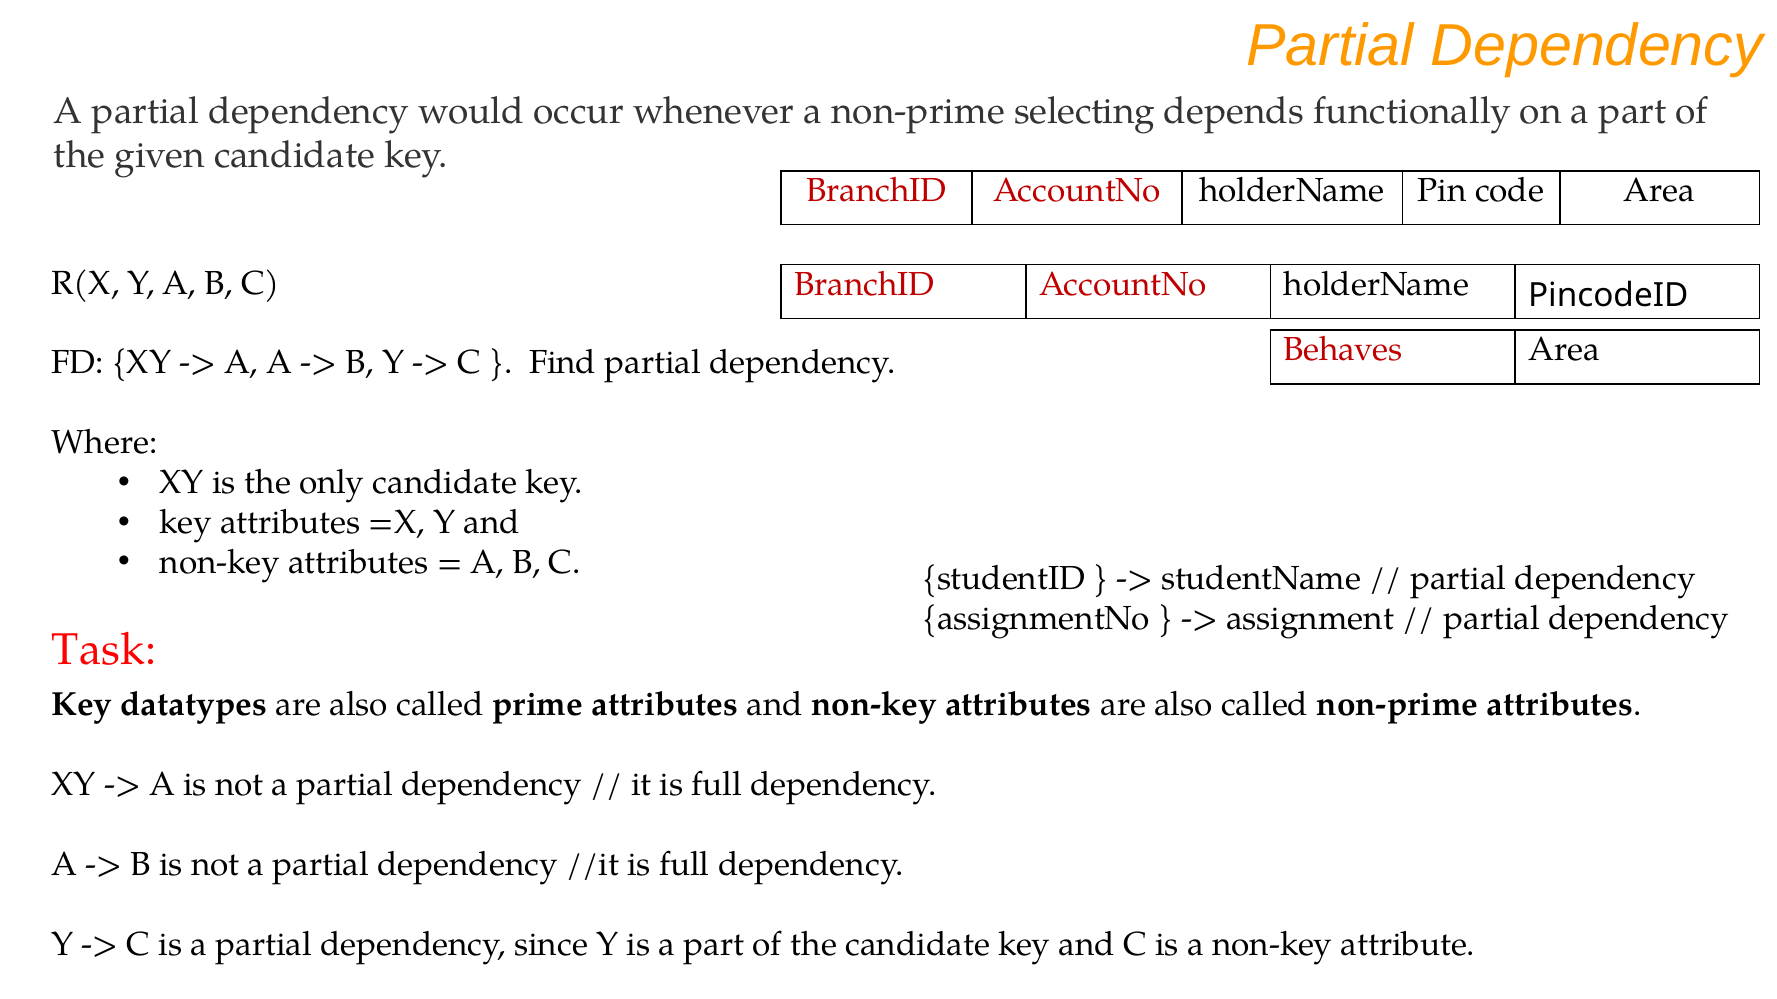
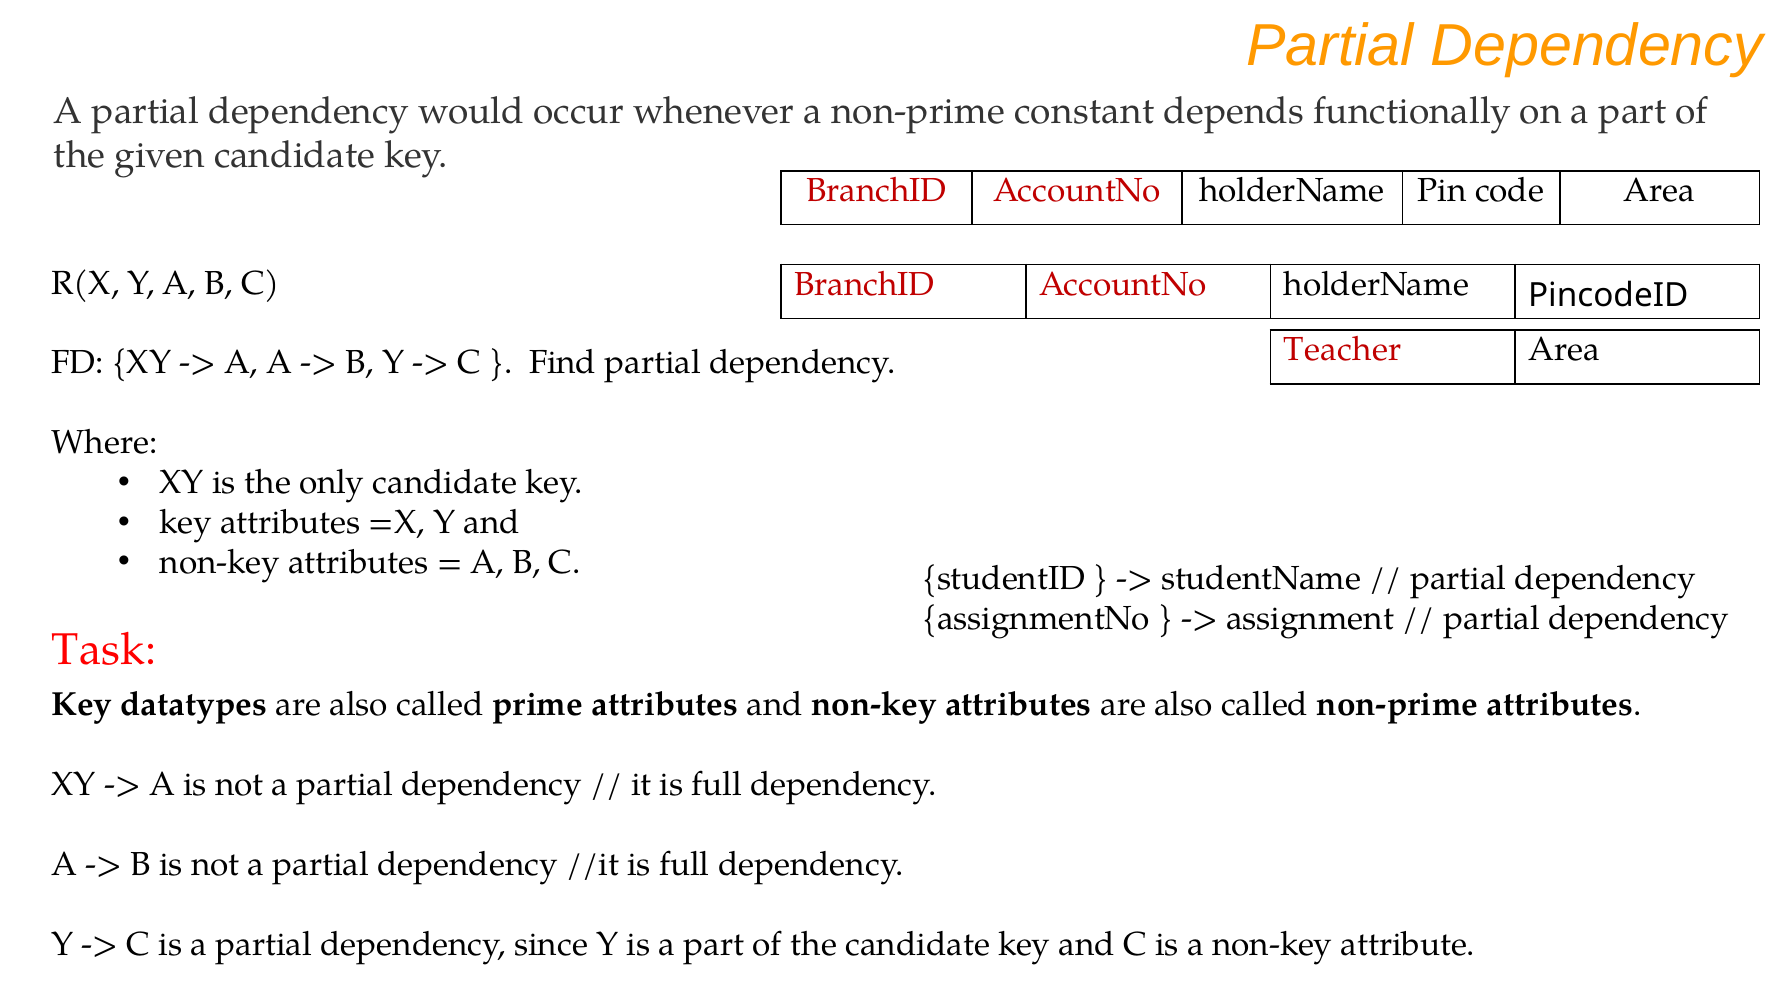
selecting: selecting -> constant (1084, 111)
Behaves: Behaves -> Teacher (1343, 350)
